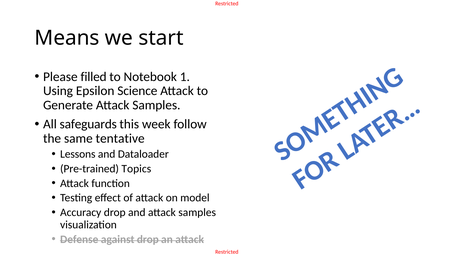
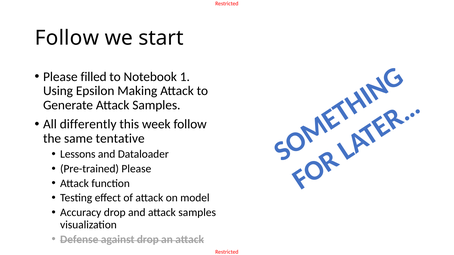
Means: Means -> Follow (67, 38)
Science: Science -> Making (137, 91)
safeguards: safeguards -> differently (88, 124)
Pre-trained Topics: Topics -> Please (136, 169)
